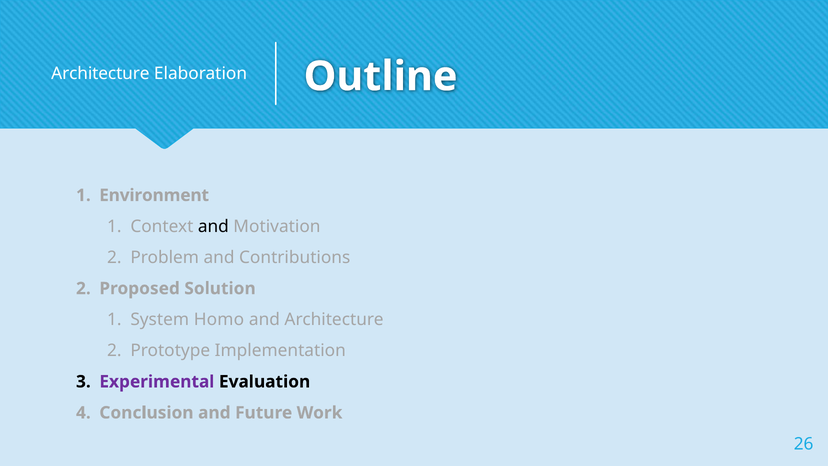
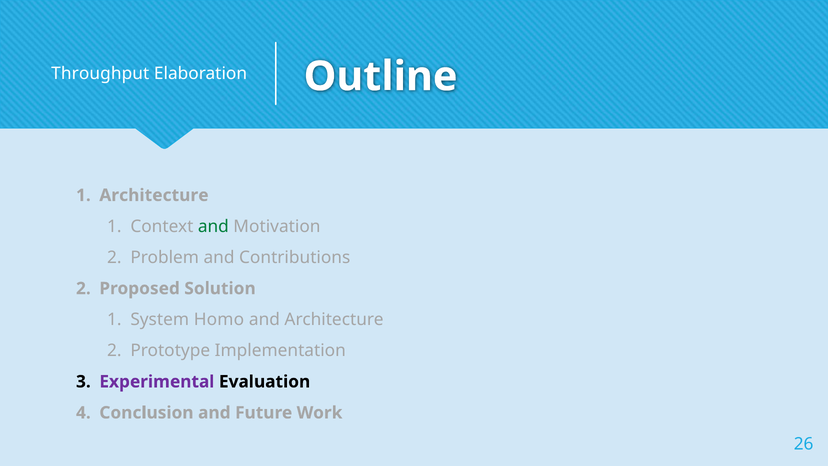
Architecture: Architecture -> Throughput (100, 74)
Environment: Environment -> Architecture (154, 195)
and colour: black -> green (213, 226)
